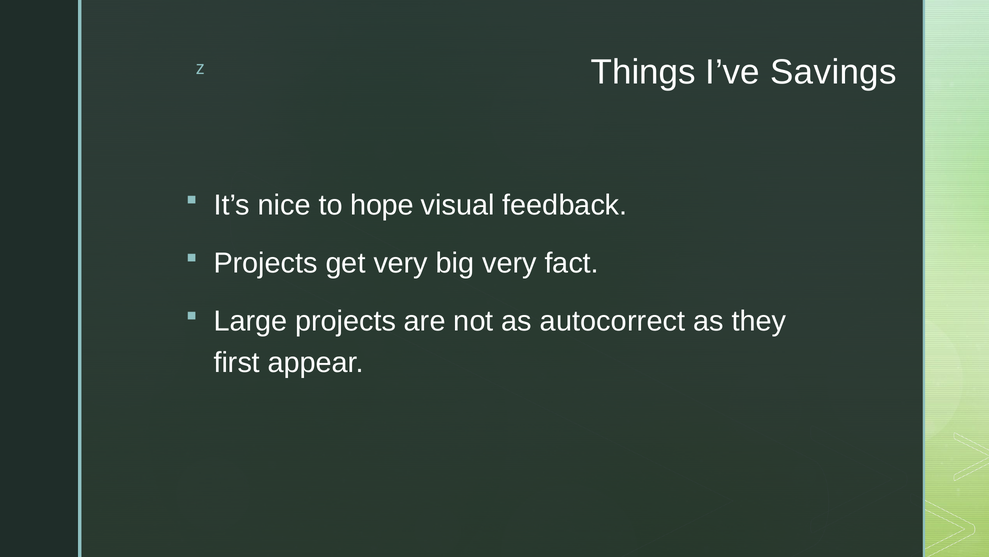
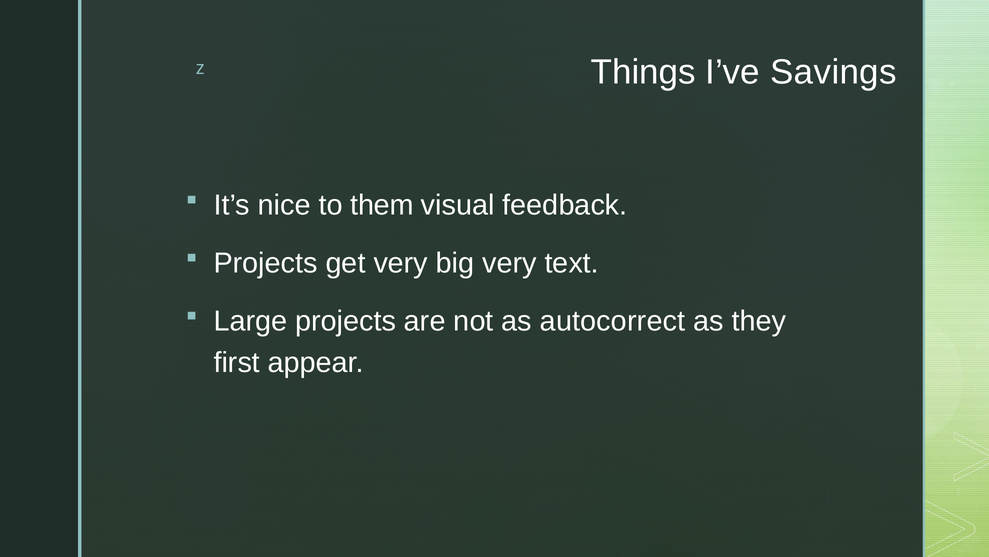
hope: hope -> them (382, 205)
fact: fact -> text (572, 263)
